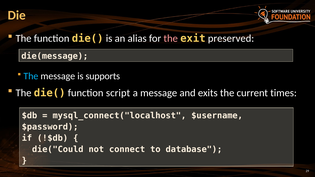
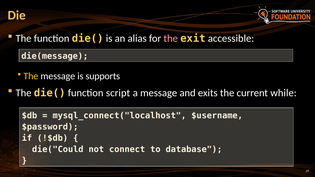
preserved: preserved -> accessible (231, 38)
The colour: light blue -> yellow (31, 76)
times: times -> while (283, 93)
